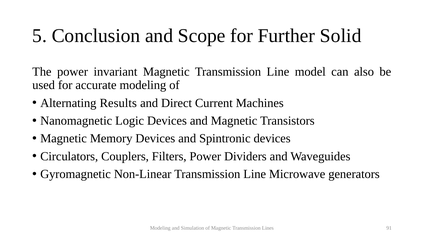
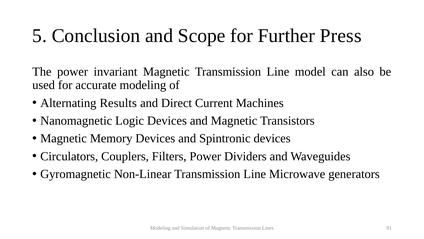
Solid: Solid -> Press (341, 36)
